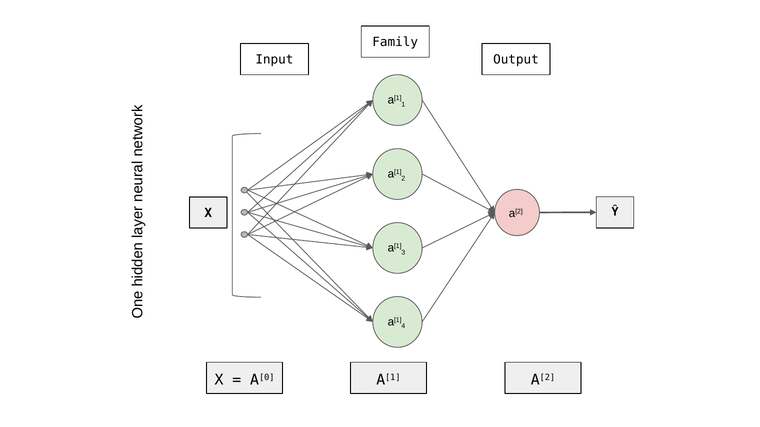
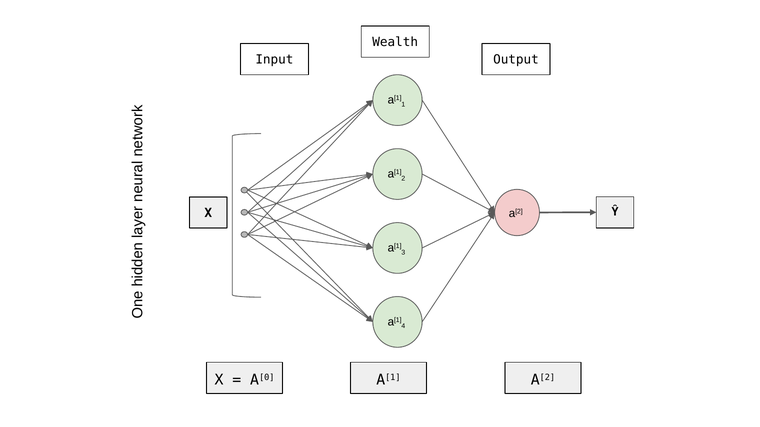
Family: Family -> Wealth (395, 42)
